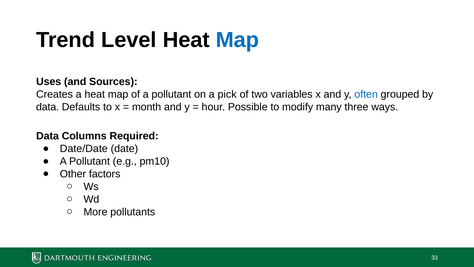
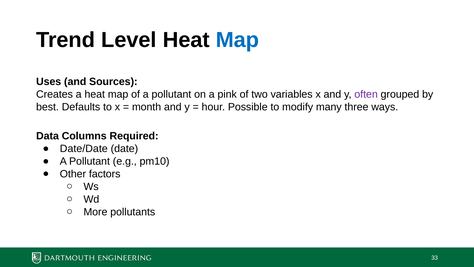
pick: pick -> pink (227, 94)
often colour: blue -> purple (366, 94)
data: data -> best (48, 107)
